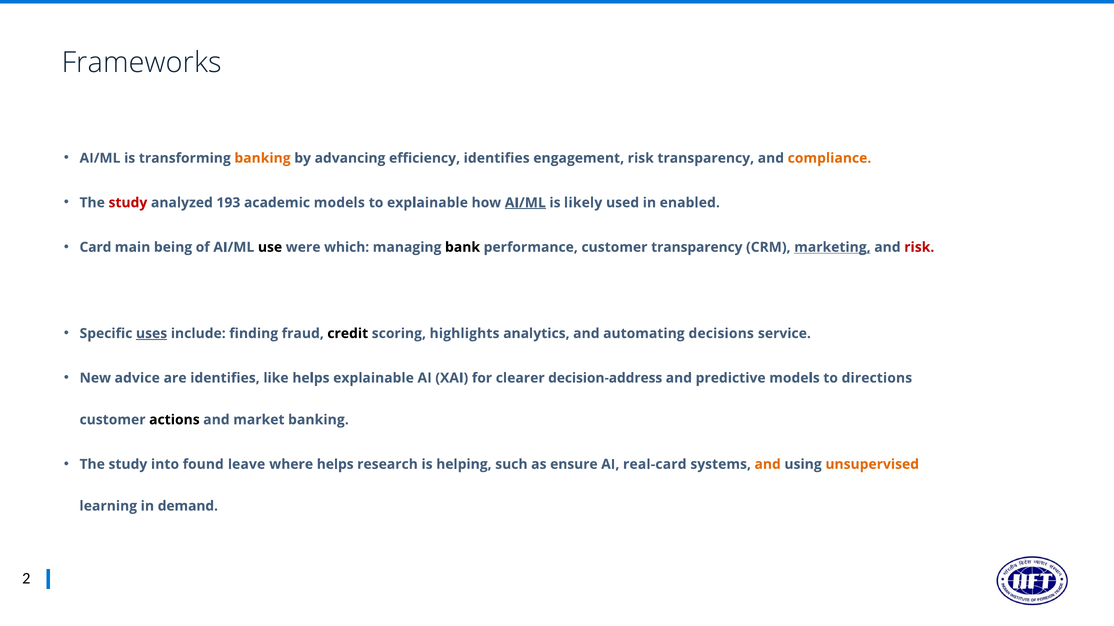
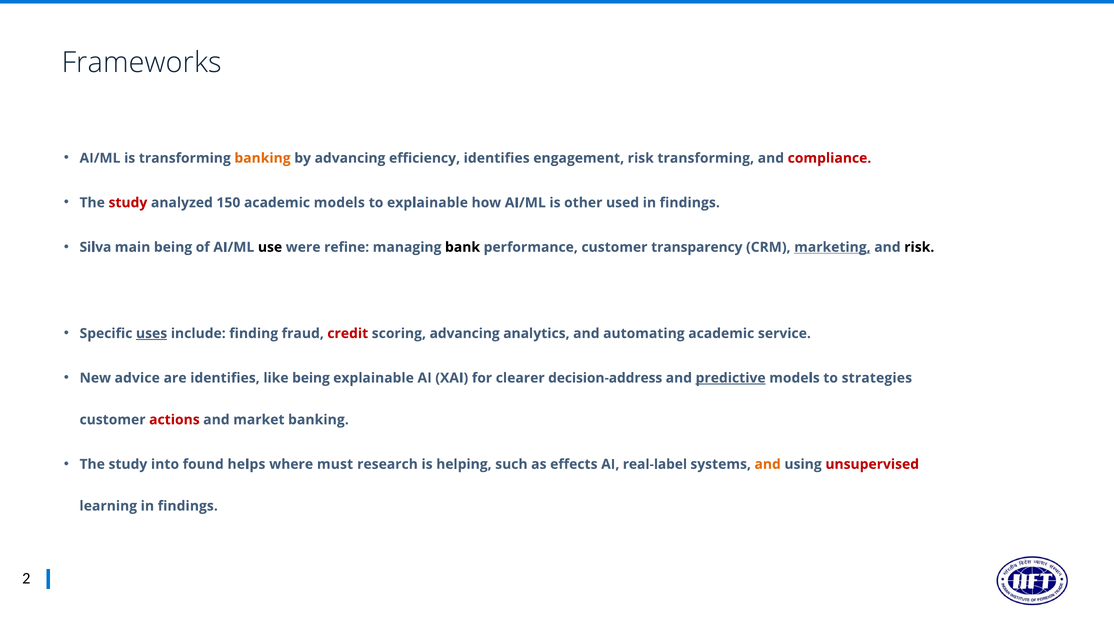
risk transparency: transparency -> transforming (706, 158)
compliance colour: orange -> red (829, 158)
193: 193 -> 150 (228, 203)
AI/ML underline: present -> none (525, 203)
likely: likely -> other (583, 203)
used in enabled: enabled -> findings (690, 203)
Card: Card -> Silva (95, 247)
which: which -> refine (347, 247)
risk colour: red -> black (919, 247)
credit colour: black -> red (348, 334)
scoring highlights: highlights -> advancing (465, 334)
automating decisions: decisions -> academic (721, 334)
like helps: helps -> being (311, 378)
predictive underline: none -> present (731, 378)
directions: directions -> strategies (877, 378)
actions colour: black -> red (174, 420)
leave: leave -> helps (246, 465)
where helps: helps -> must (335, 465)
ensure: ensure -> effects (574, 465)
real-card: real-card -> real-label (655, 465)
unsupervised colour: orange -> red (872, 465)
learning in demand: demand -> findings (188, 506)
